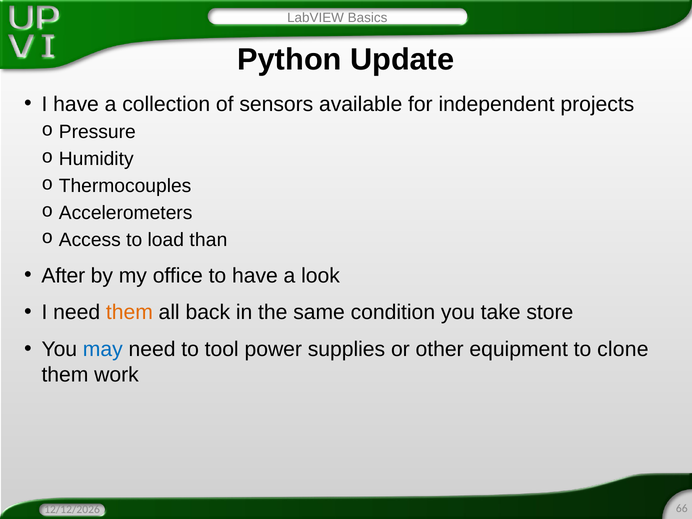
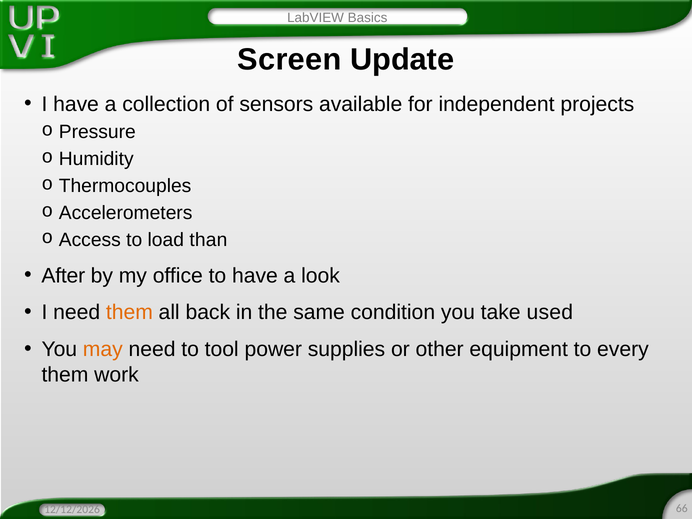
Python: Python -> Screen (289, 60)
store: store -> used (550, 312)
may colour: blue -> orange (103, 349)
clone: clone -> every (623, 349)
